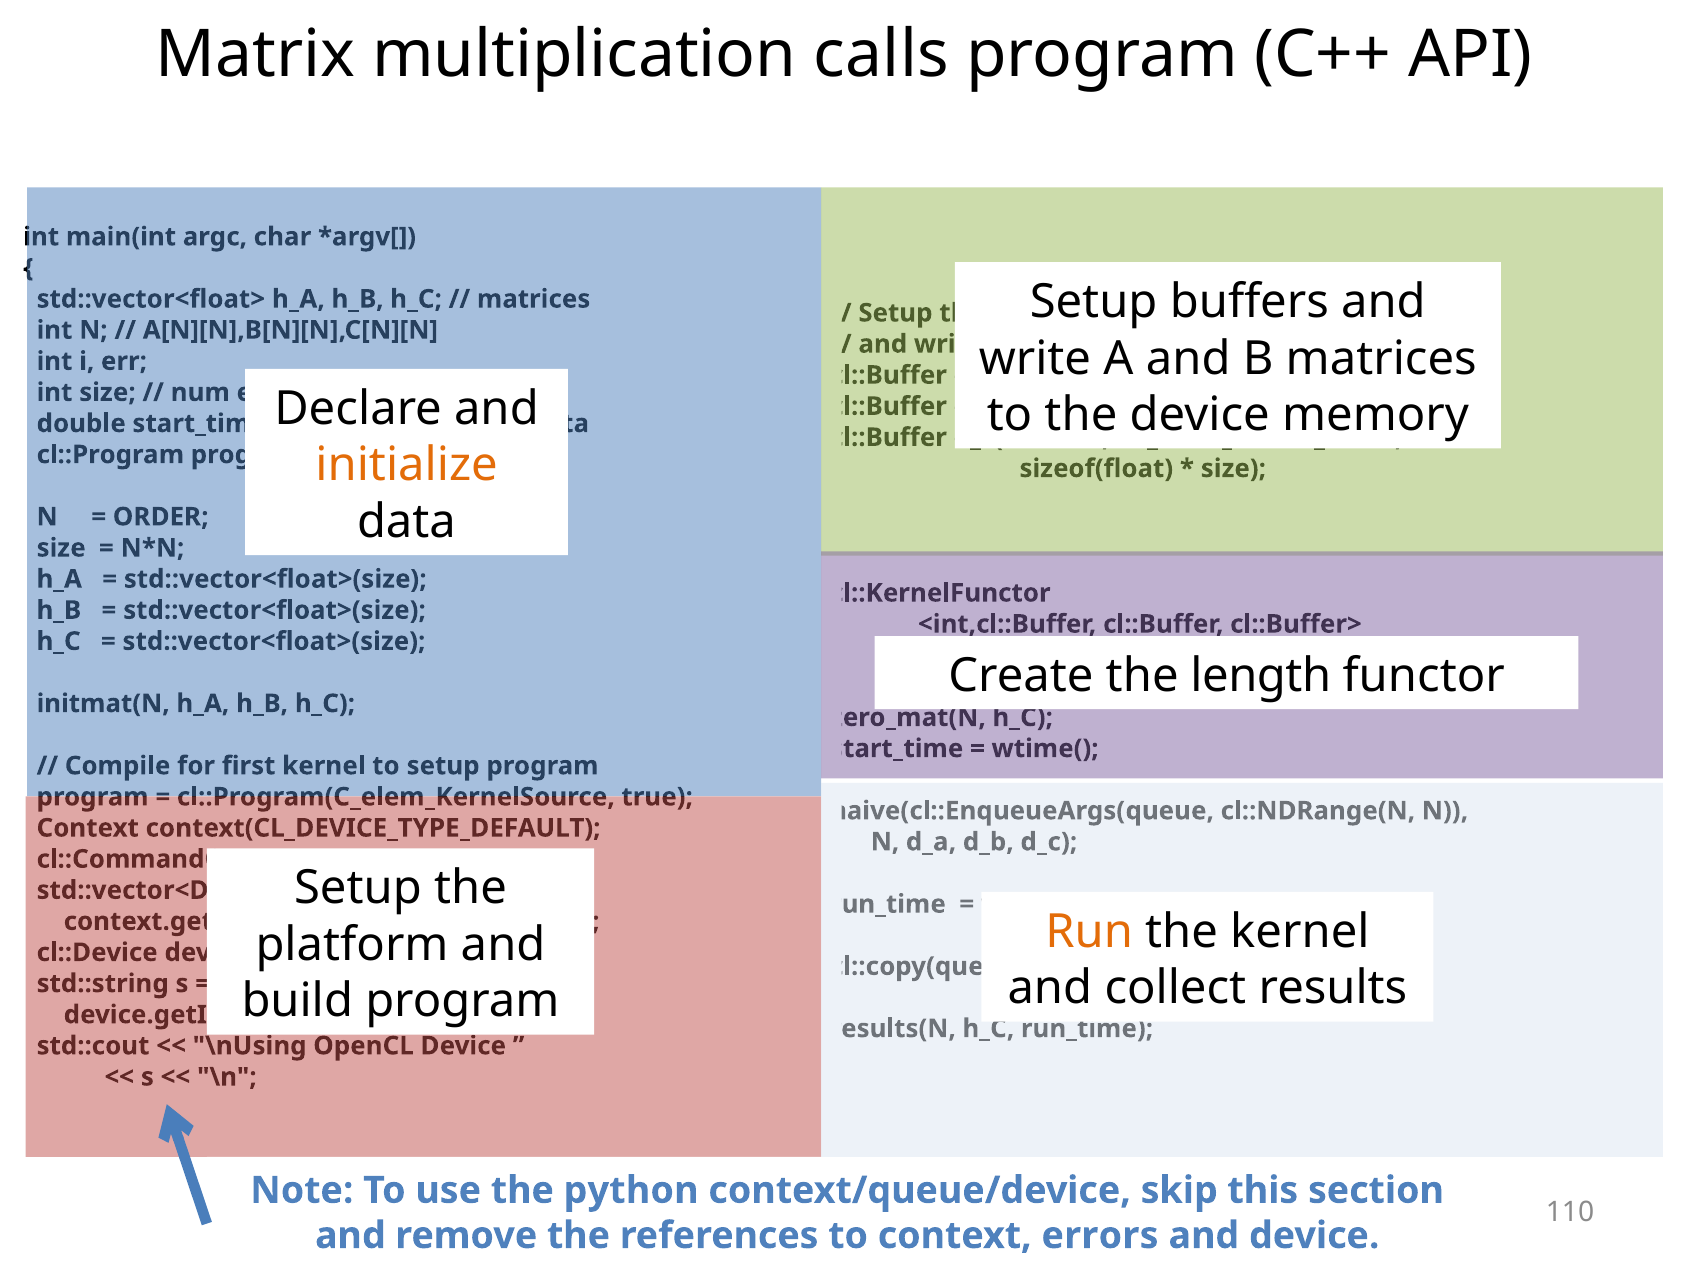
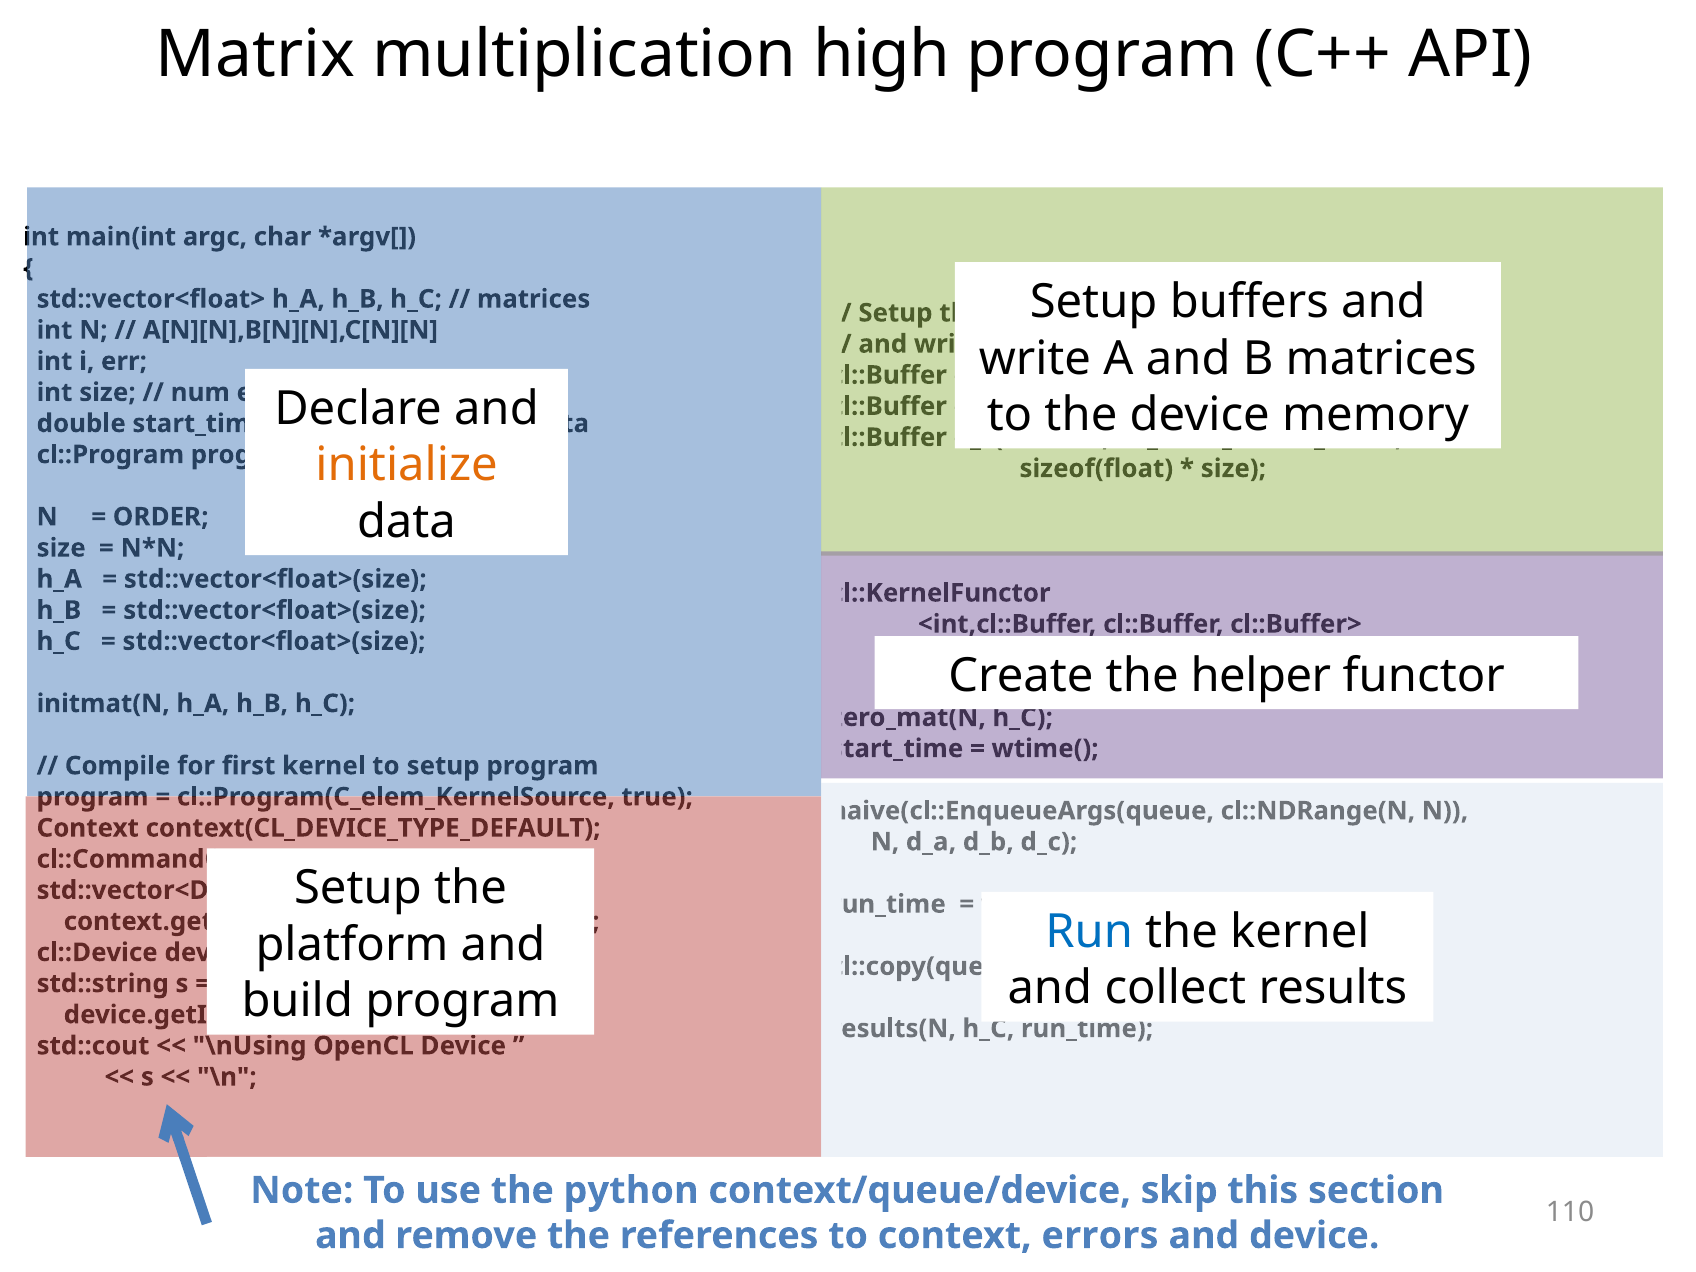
calls: calls -> high (882, 55)
length: length -> helper (1261, 676)
Run colour: orange -> blue (1089, 932)
